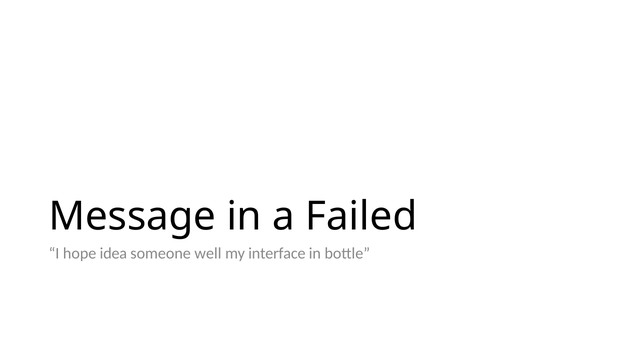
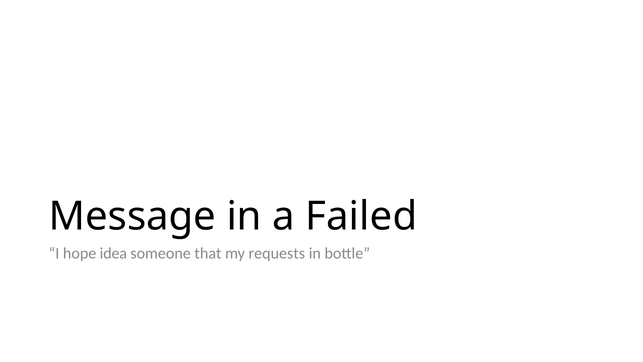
well: well -> that (208, 253)
interface: interface -> requests (277, 253)
